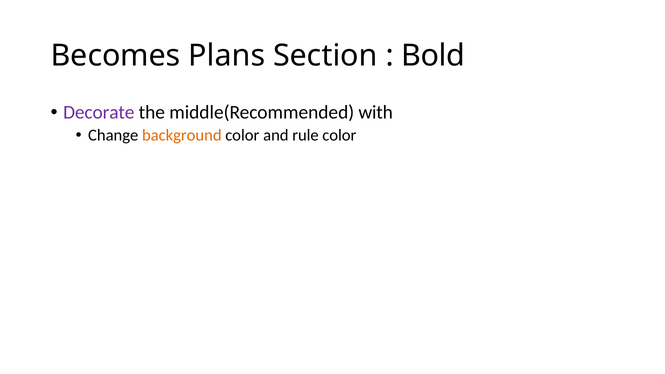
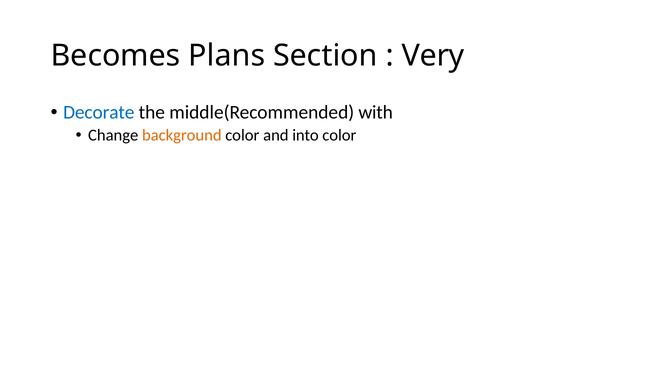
Bold: Bold -> Very (433, 56)
Decorate colour: purple -> blue (99, 112)
rule: rule -> into (306, 135)
